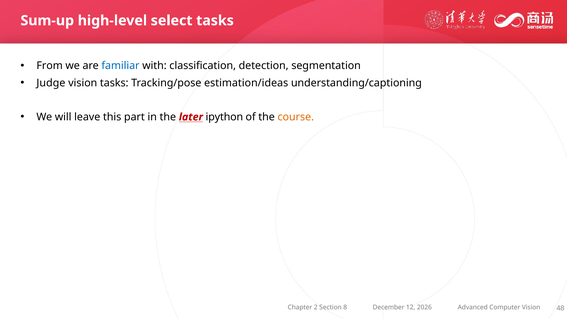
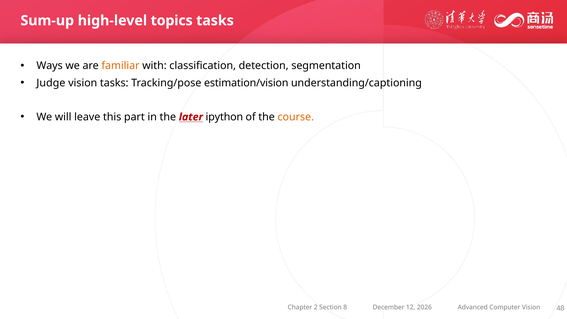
select: select -> topics (172, 21)
From: From -> Ways (50, 66)
familiar colour: blue -> orange (120, 66)
estimation/ideas: estimation/ideas -> estimation/vision (246, 83)
